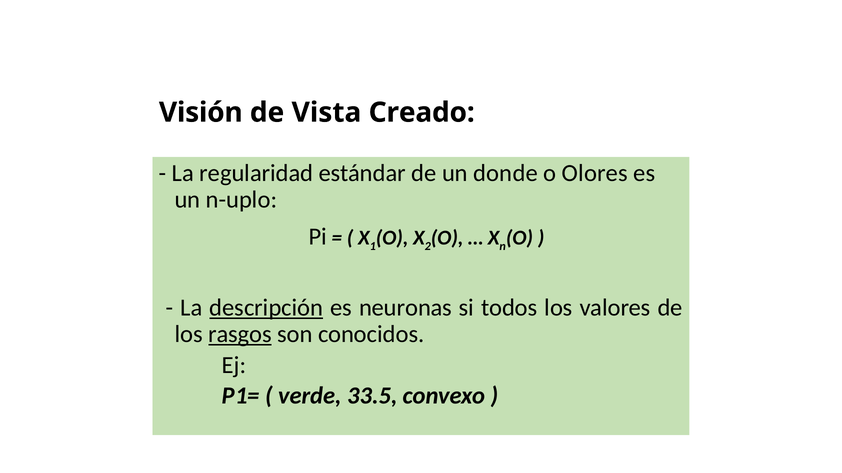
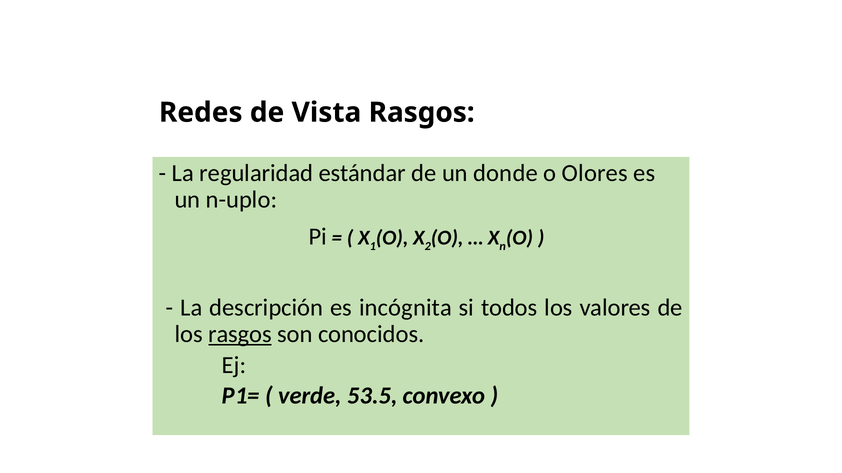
Visión: Visión -> Redes (201, 113)
Vista Creado: Creado -> Rasgos (422, 113)
descripción underline: present -> none (266, 308)
neuronas: neuronas -> incógnita (405, 308)
33.5: 33.5 -> 53.5 (372, 396)
